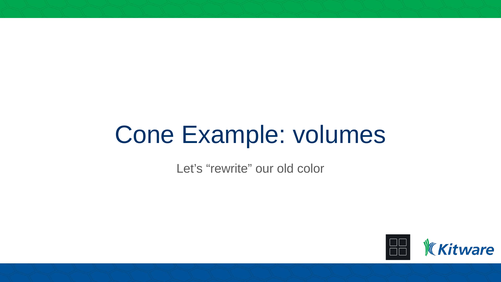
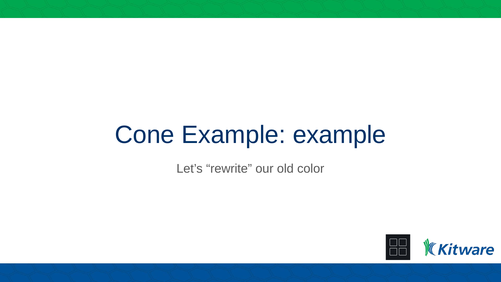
Example volumes: volumes -> example (339, 135)
